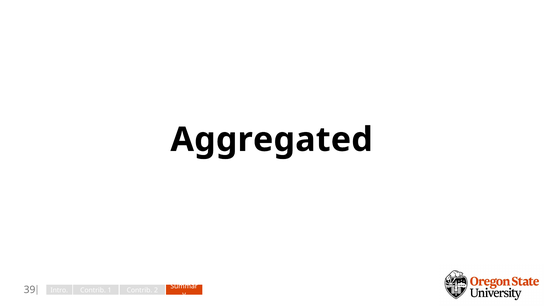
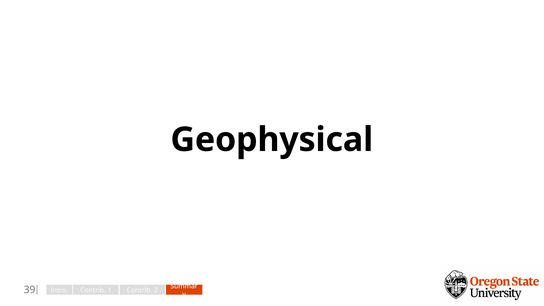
Aggregated: Aggregated -> Geophysical (272, 140)
